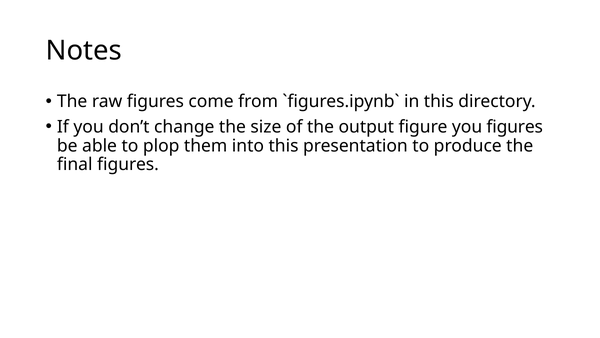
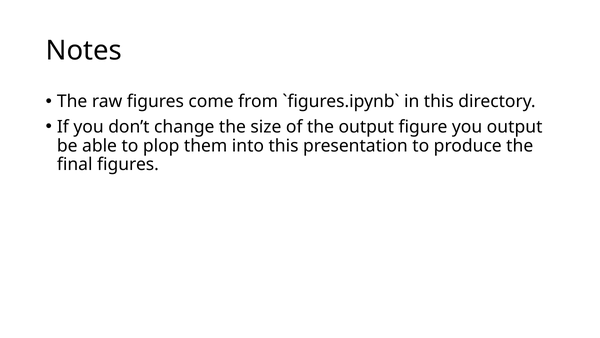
you figures: figures -> output (515, 127)
